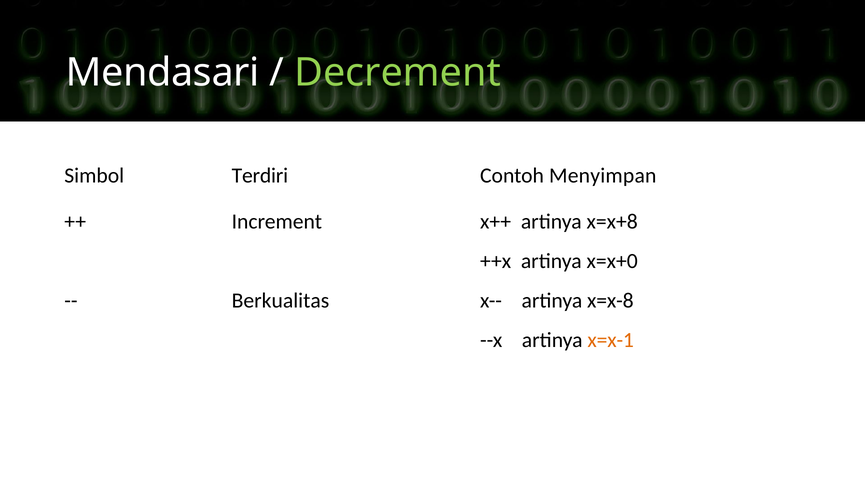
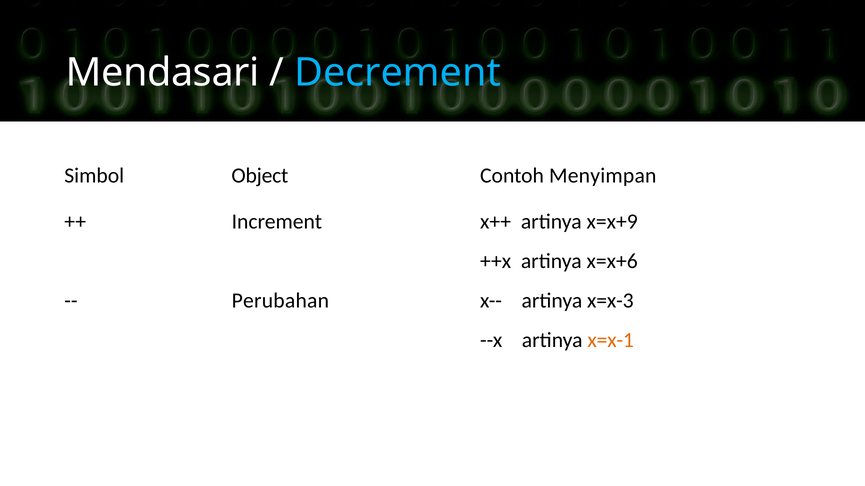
Decrement colour: light green -> light blue (398, 73)
Terdiri: Terdiri -> Object (260, 176)
x=x+8: x=x+8 -> x=x+9 (612, 222)
x=x+0: x=x+0 -> x=x+6 (612, 261)
Berkualitas: Berkualitas -> Perubahan (280, 301)
x=x-8: x=x-8 -> x=x-3 (610, 301)
